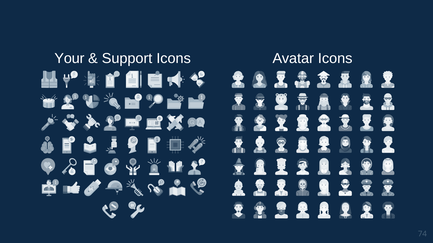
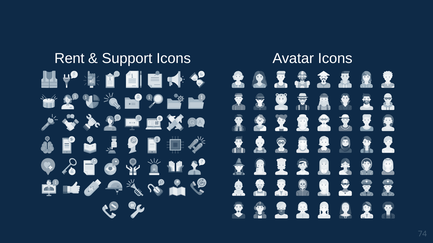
Your: Your -> Rent (69, 59)
